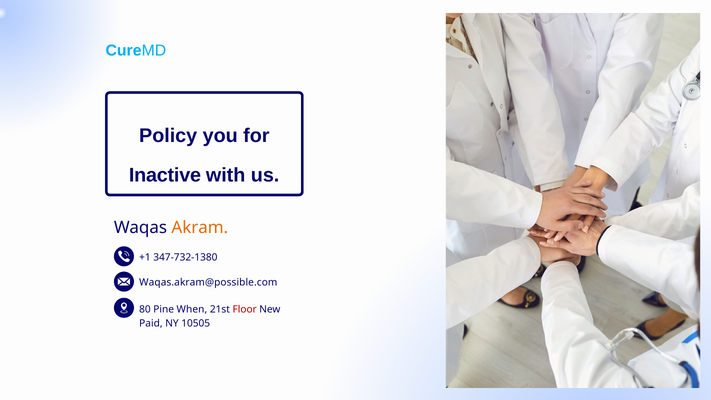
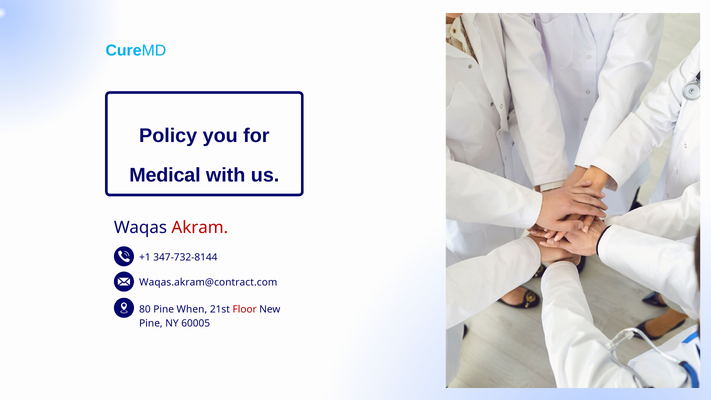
Inactive: Inactive -> Medical (165, 175)
Akram colour: orange -> red (200, 228)
347-732-1380: 347-732-1380 -> 347-732-8144 (185, 257)
Waqas.akram@possible.com: Waqas.akram@possible.com -> Waqas.akram@contract.com (208, 282)
Paid: Paid -> Pine (151, 324)
10505: 10505 -> 60005 (196, 324)
